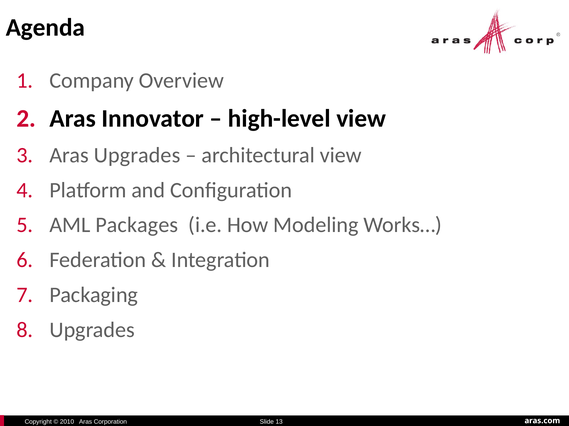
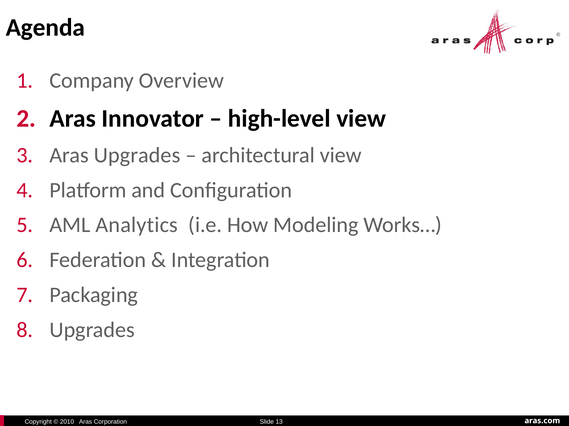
Packages: Packages -> Analytics (137, 225)
